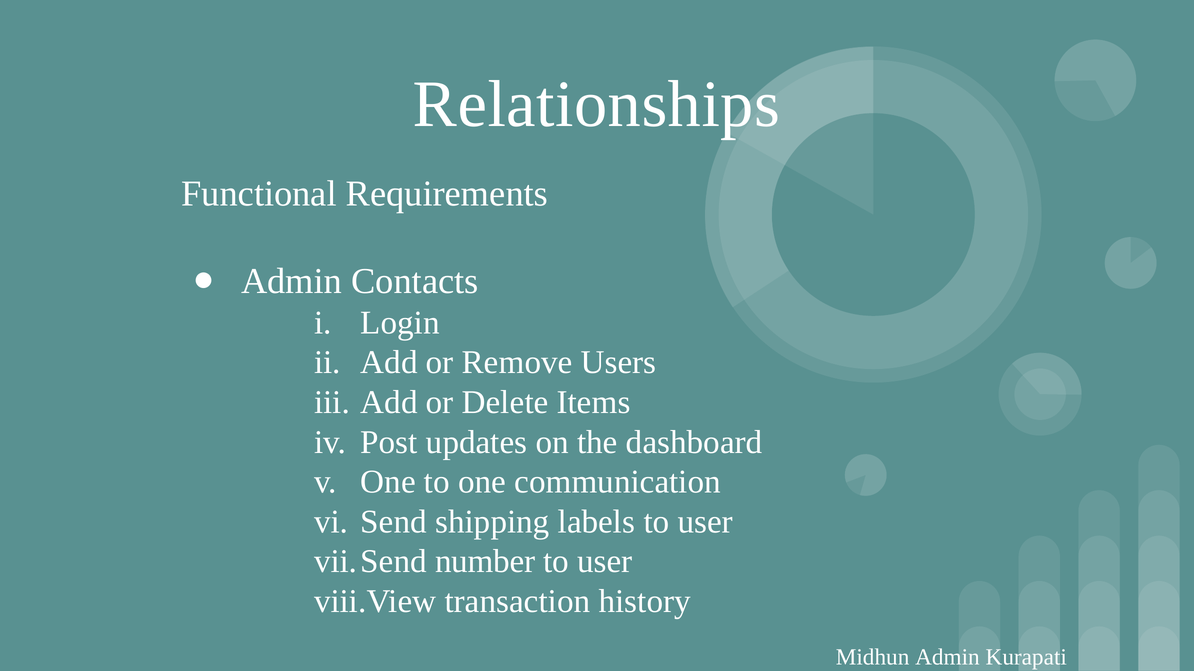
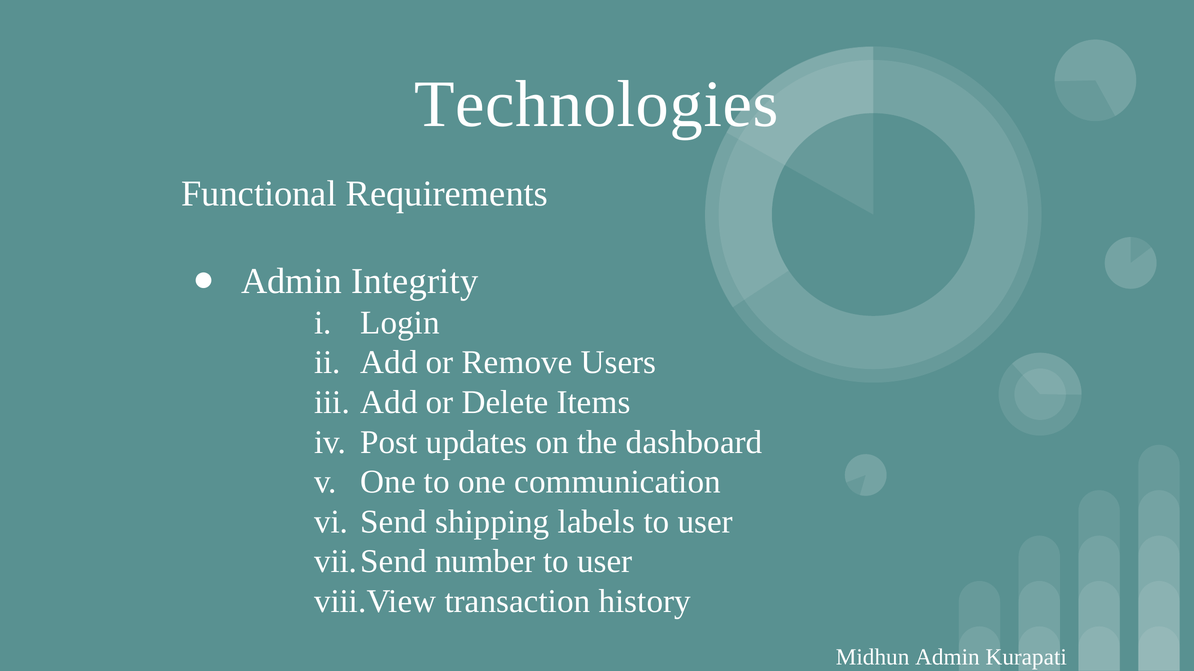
Relationships: Relationships -> Technologies (596, 104)
Contacts: Contacts -> Integrity (415, 282)
